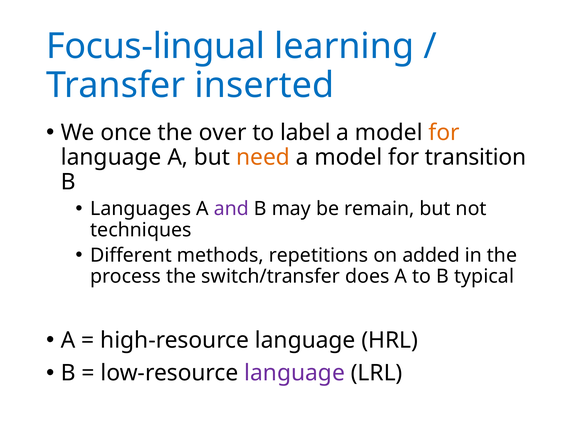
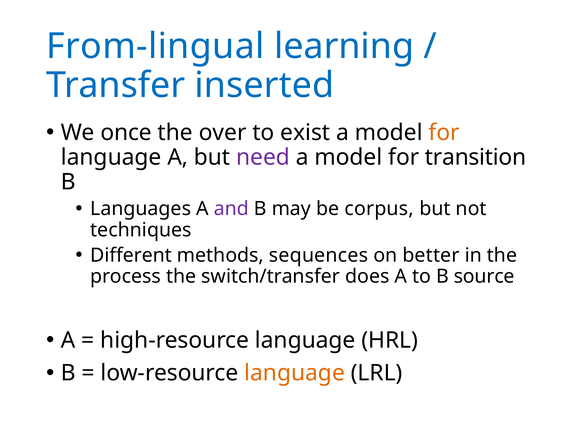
Focus-lingual: Focus-lingual -> From-lingual (155, 46)
label: label -> exist (305, 132)
need colour: orange -> purple (263, 157)
remain: remain -> corpus (379, 208)
repetitions: repetitions -> sequences (319, 255)
added: added -> better (431, 255)
typical: typical -> source (484, 276)
language colour: purple -> orange (295, 372)
